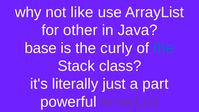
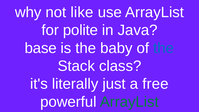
other: other -> polite (80, 30)
curly: curly -> baby (116, 48)
part: part -> free (155, 84)
ArrayList colour: purple -> green (129, 102)
